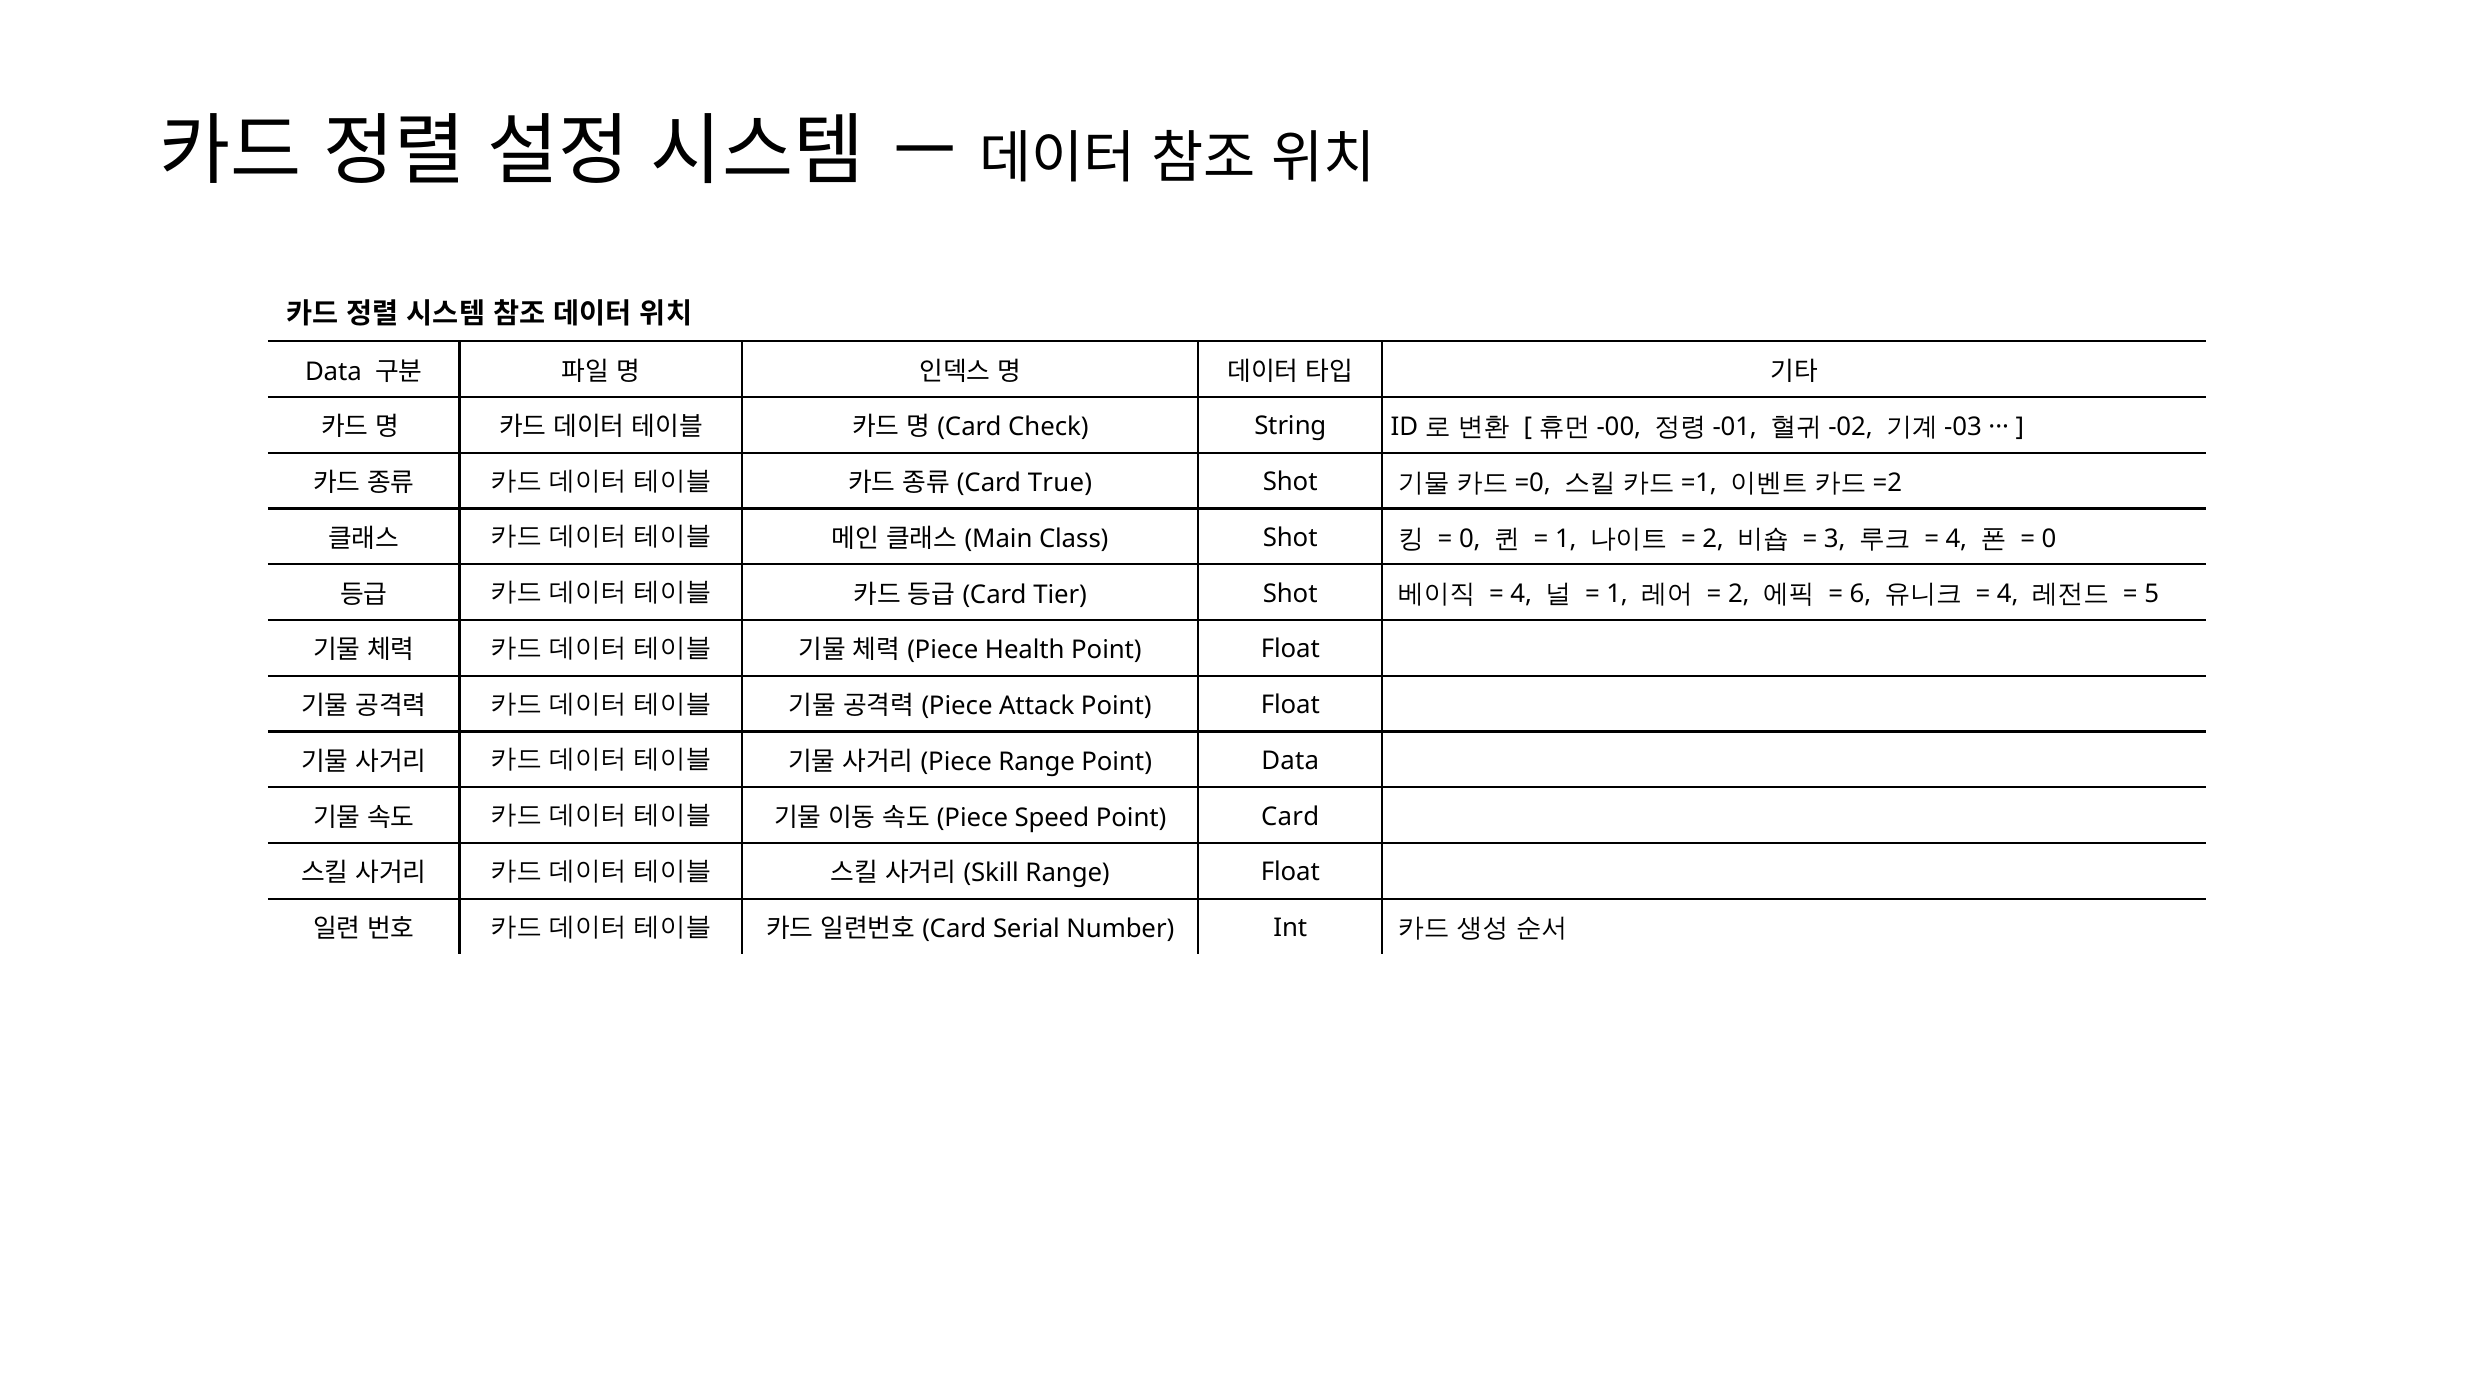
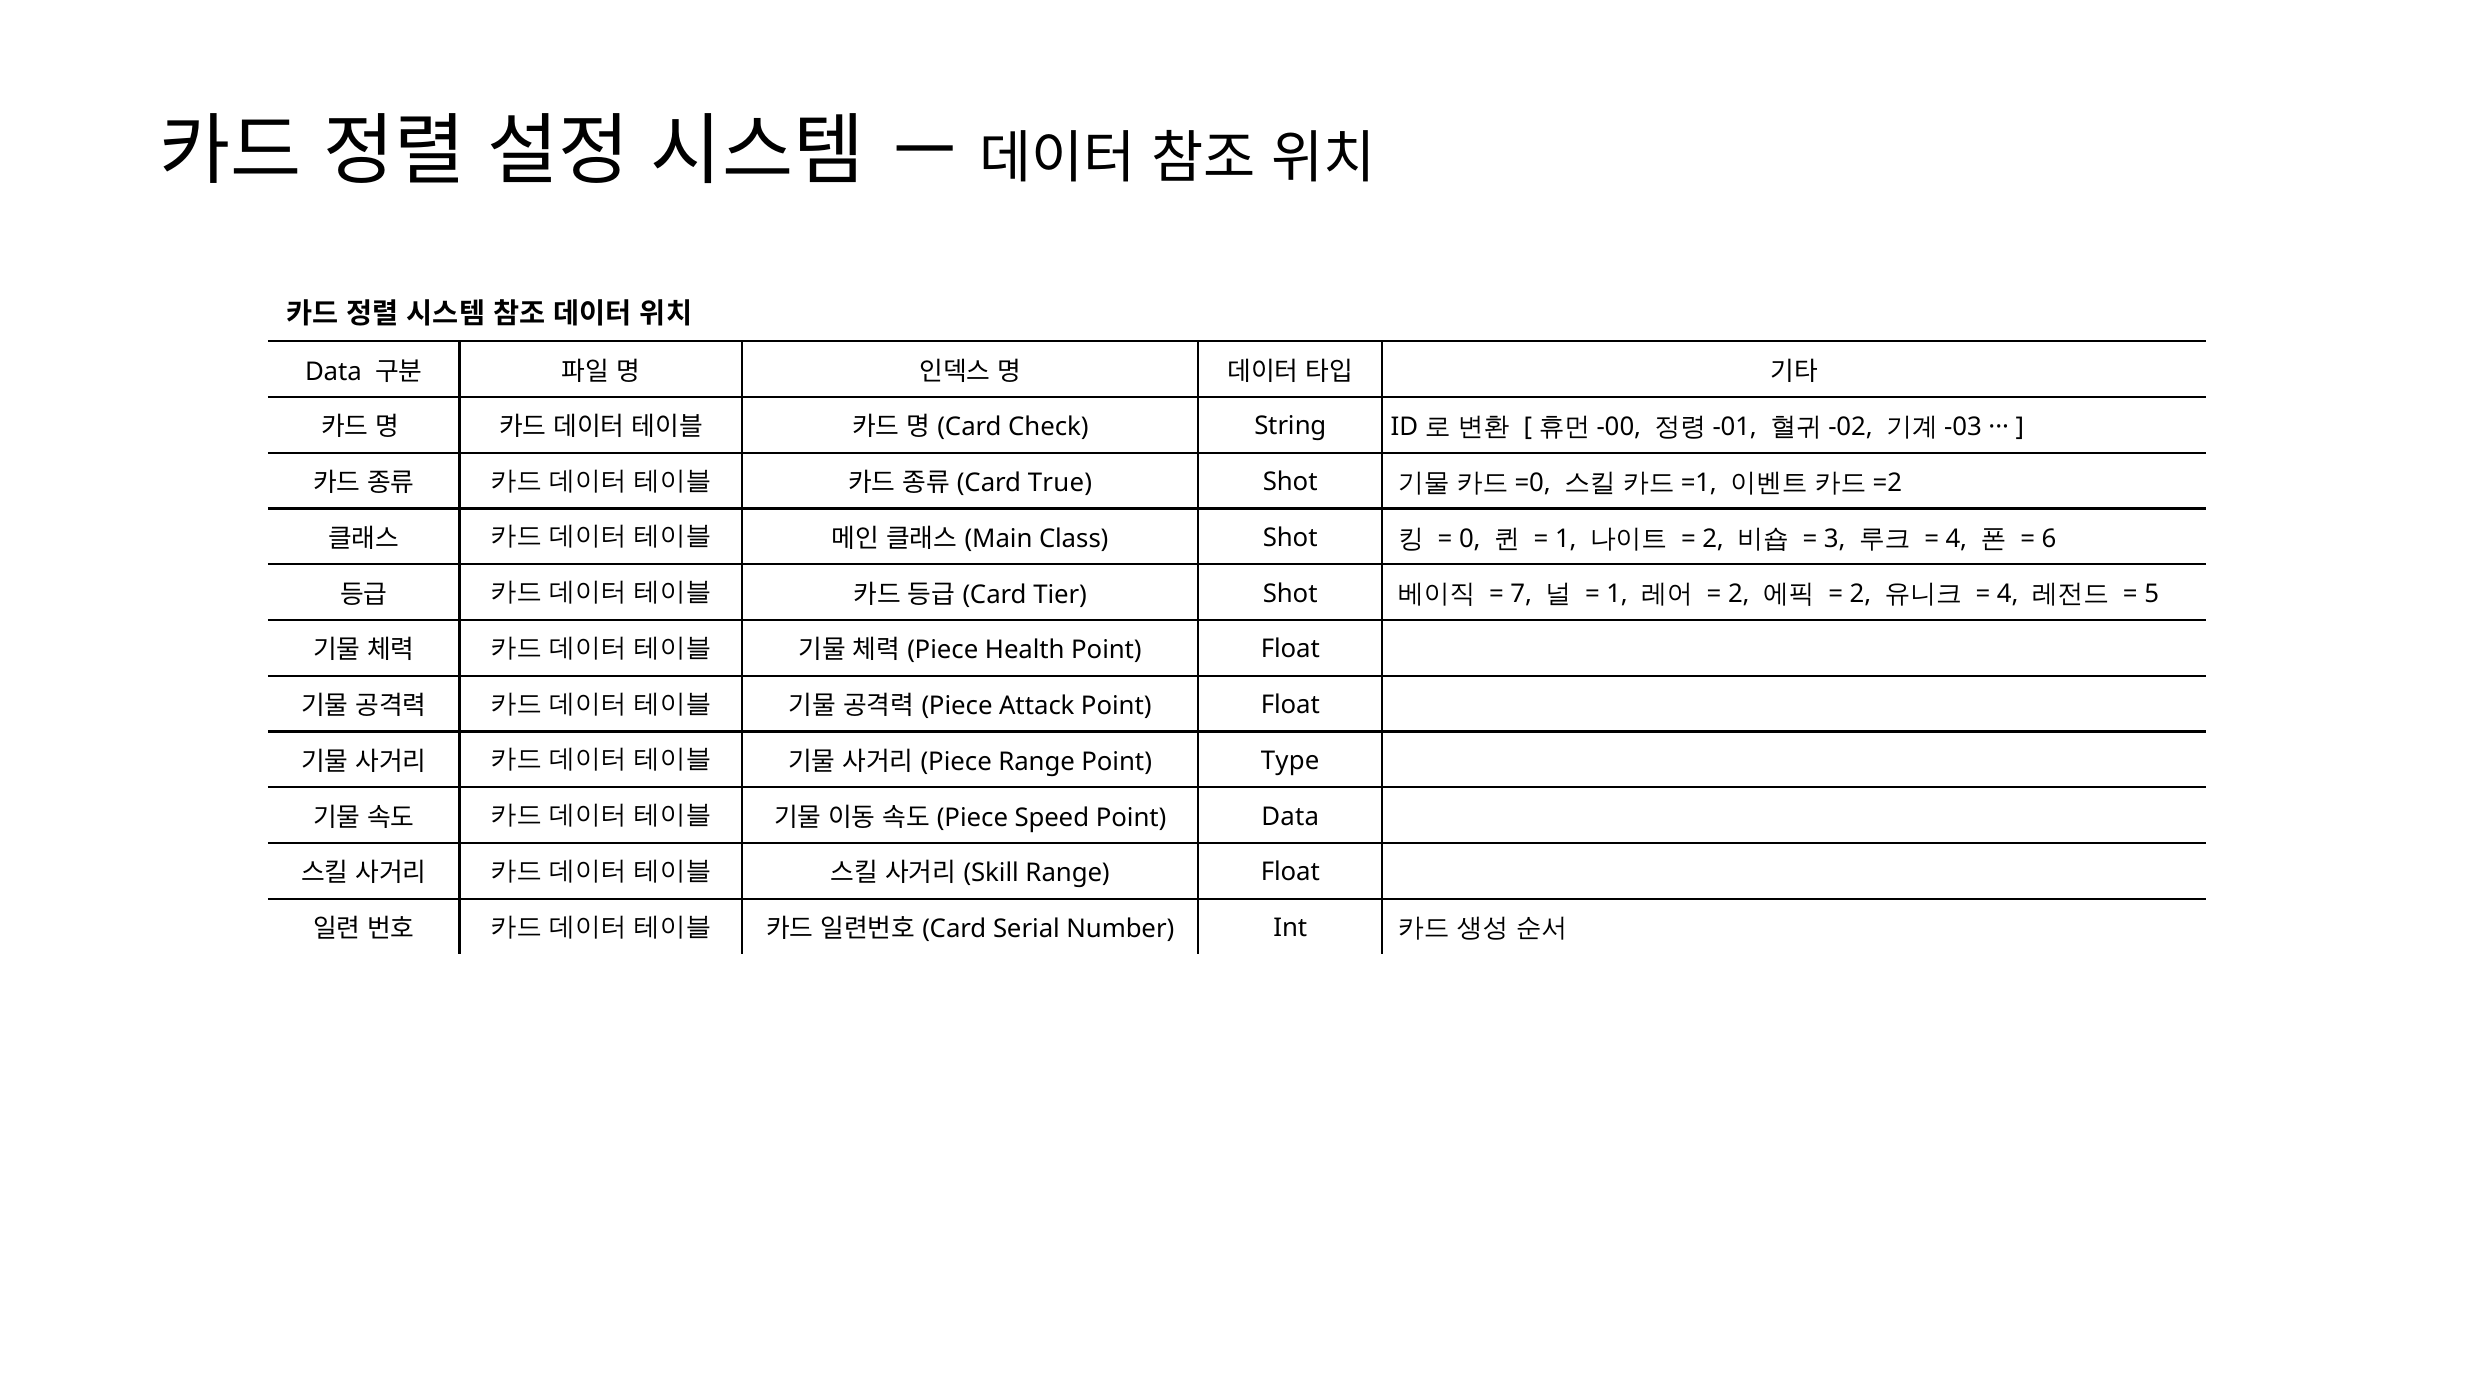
0: 0 -> 6 (2049, 538)
4: 4 -> 7 (1521, 594)
6: 6 -> 2 (1860, 594)
Point Data: Data -> Type (1290, 761)
Point Card: Card -> Data (1290, 816)
